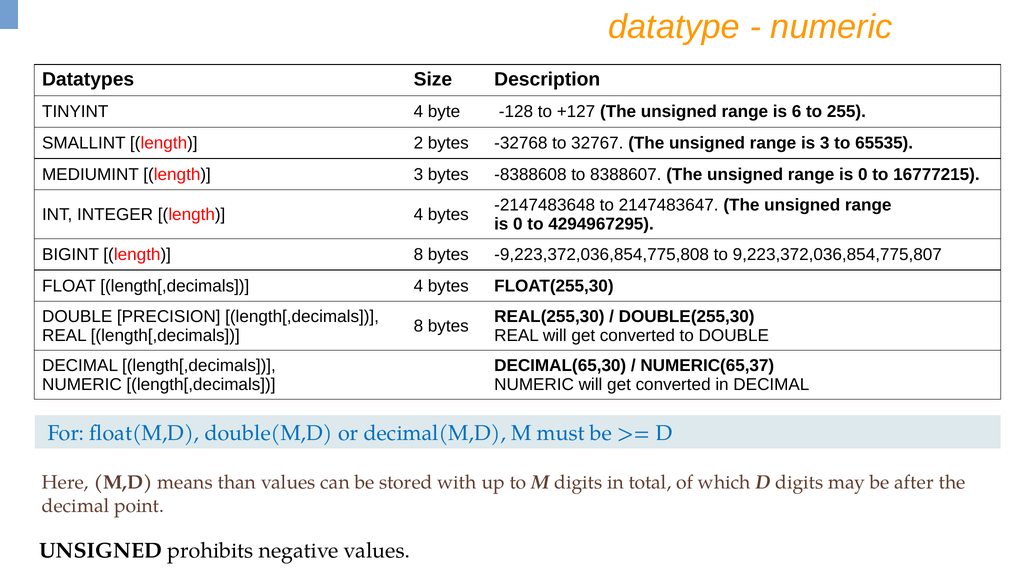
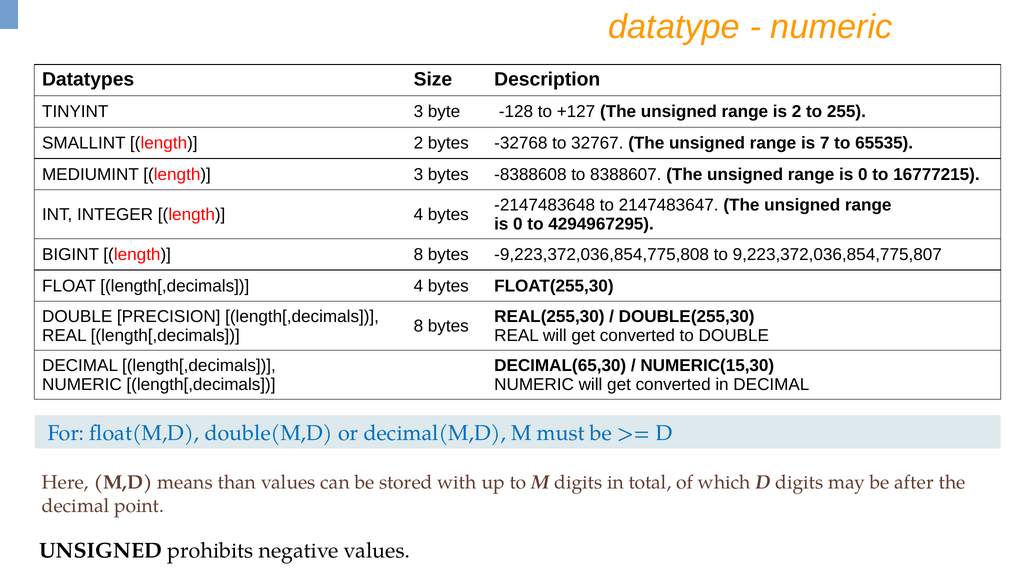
TINYINT 4: 4 -> 3 (418, 112)
is 6: 6 -> 2 (797, 112)
is 3: 3 -> 7 (825, 143)
NUMERIC(65,37: NUMERIC(65,37 -> NUMERIC(15,30 (707, 365)
